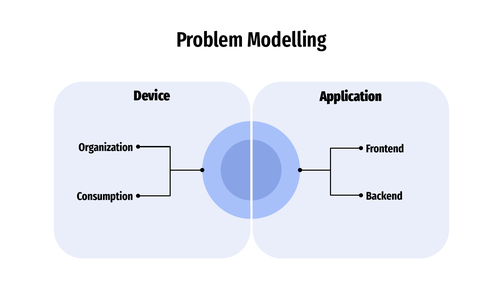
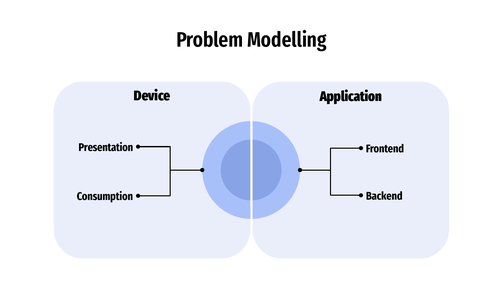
Organization: Organization -> Presentation (106, 147)
